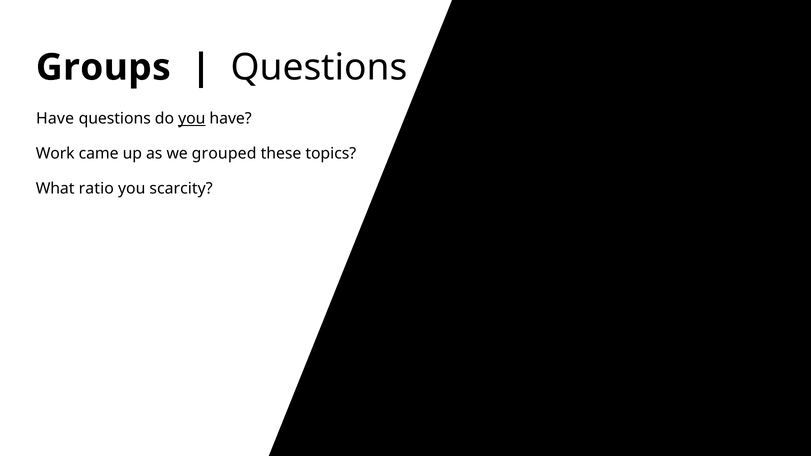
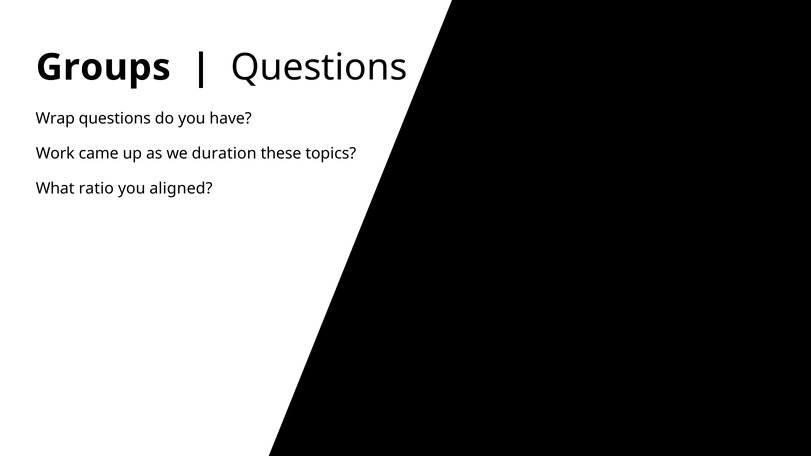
Have: Have -> Wrap (55, 119)
you underline: present -> none (192, 119)
grouped: grouped -> duration (224, 154)
scarcity: scarcity -> aligned (181, 189)
